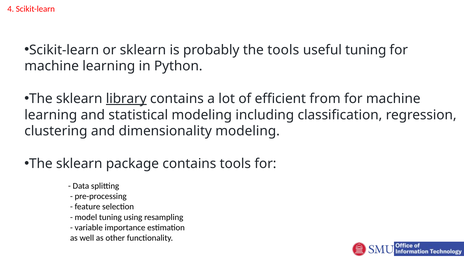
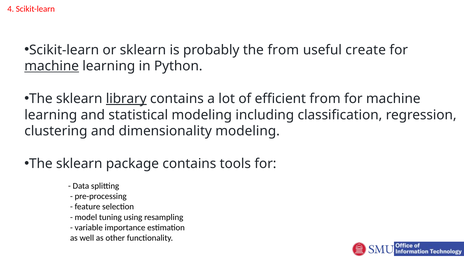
the tools: tools -> from (283, 50)
useful tuning: tuning -> create (366, 50)
machine underline: none -> present (52, 66)
